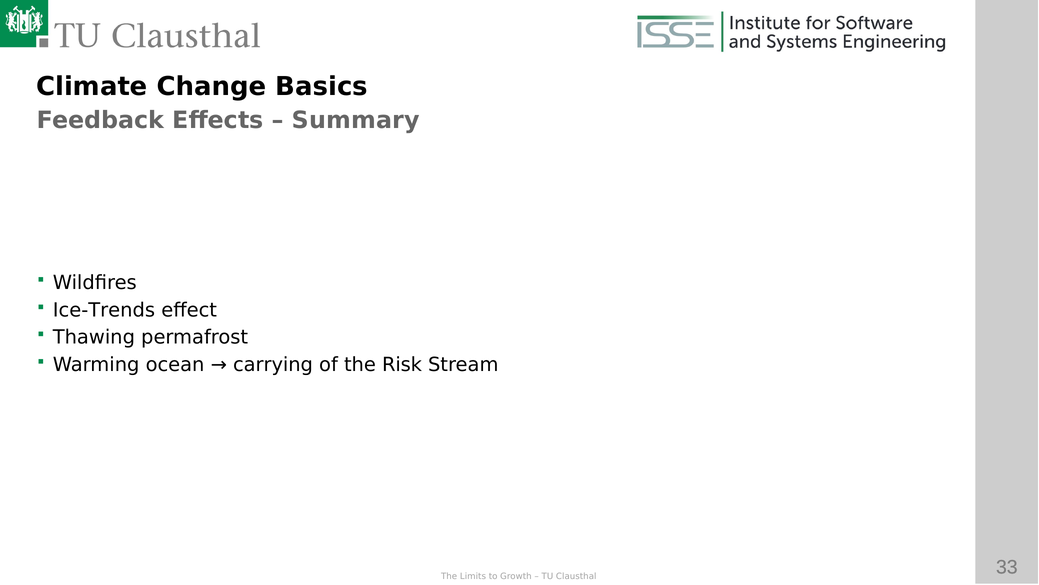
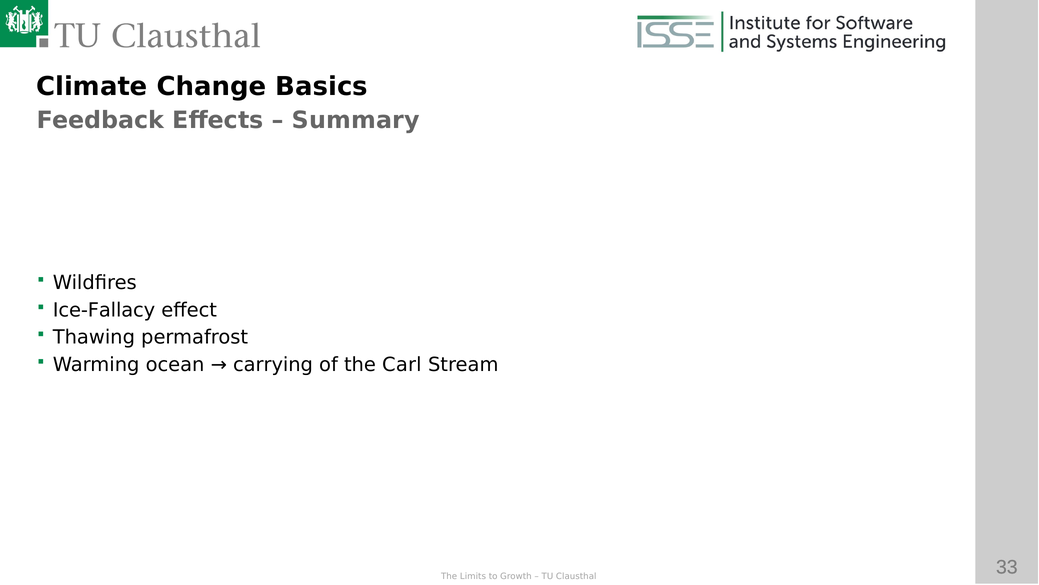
Ice-Trends: Ice-Trends -> Ice-Fallacy (104, 310)
Risk: Risk -> Carl (402, 364)
